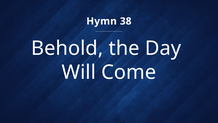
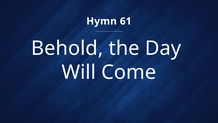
38: 38 -> 61 (126, 21)
